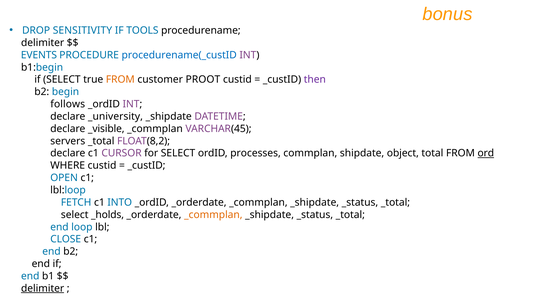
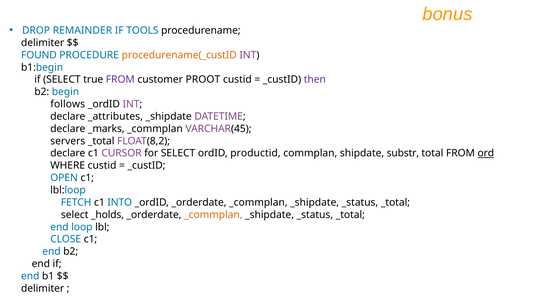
SENSITIVITY: SENSITIVITY -> REMAINDER (82, 30)
EVENTS: EVENTS -> FOUND (39, 55)
procedurename(_custID colour: blue -> orange (179, 55)
FROM colour: orange -> purple (120, 79)
_university: _university -> _attributes (115, 116)
_visible: _visible -> _marks (106, 129)
processes: processes -> productid (255, 153)
object: object -> substr (403, 153)
delimiter underline: present -> none (43, 288)
